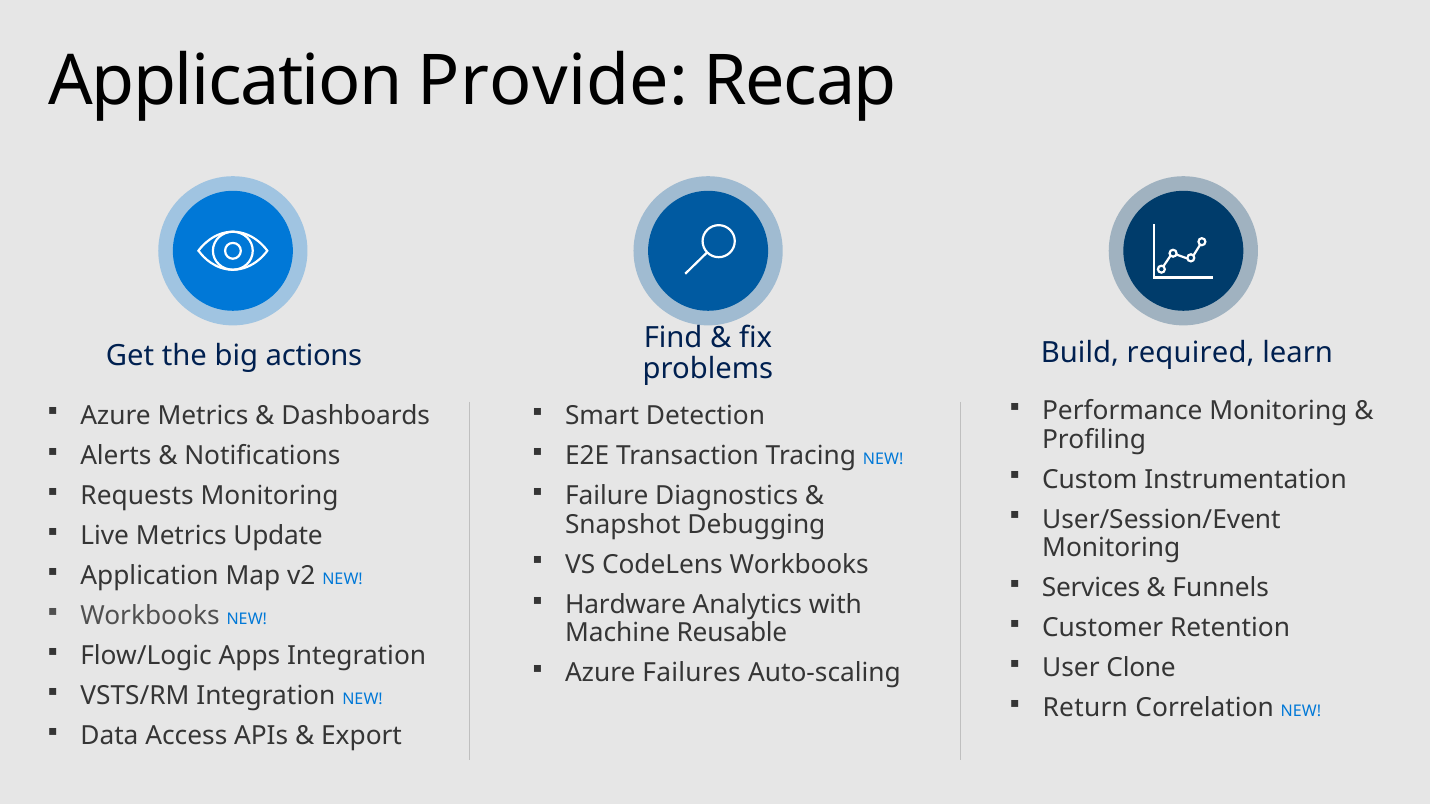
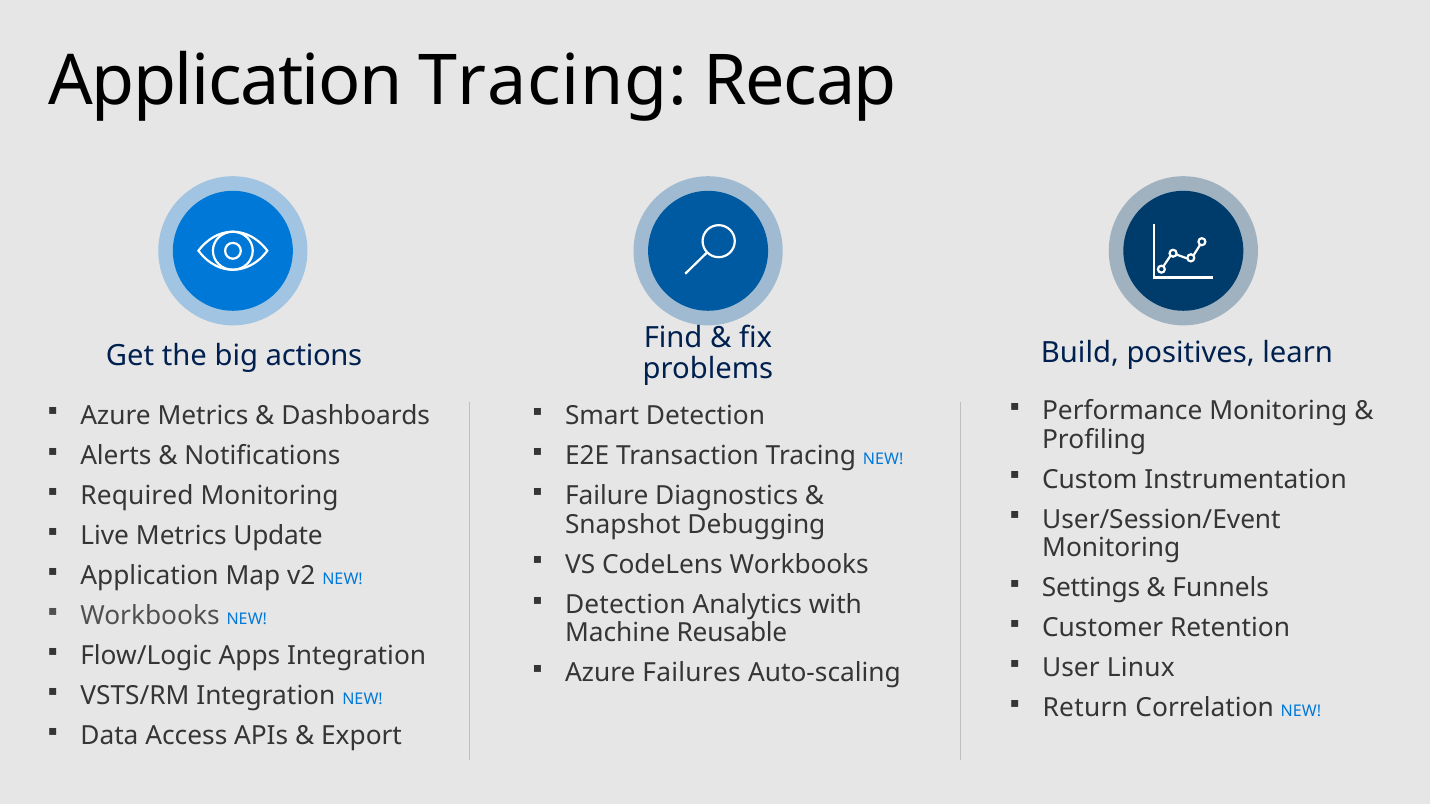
Application Provide: Provide -> Tracing (553, 82)
required: required -> positives (1191, 353)
Requests: Requests -> Required (137, 496)
Services: Services -> Settings (1091, 588)
Hardware: Hardware -> Detection (625, 605)
Clone: Clone -> Linux (1141, 668)
